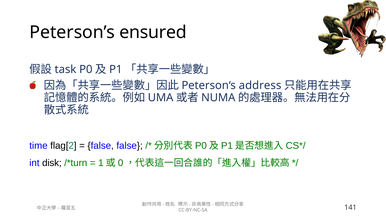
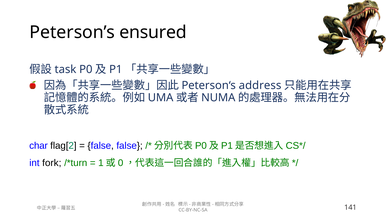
time: time -> char (39, 146)
disk: disk -> fork (52, 163)
